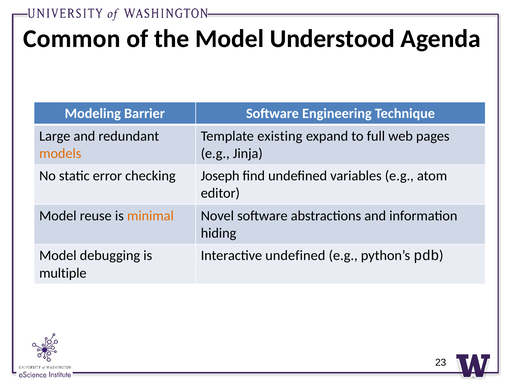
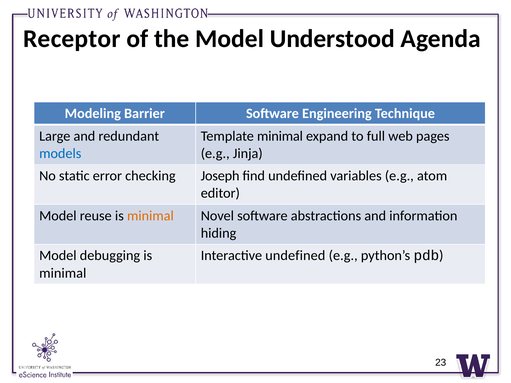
Common: Common -> Receptor (72, 39)
Template existing: existing -> minimal (280, 136)
models colour: orange -> blue (60, 154)
multiple: multiple -> minimal (63, 273)
